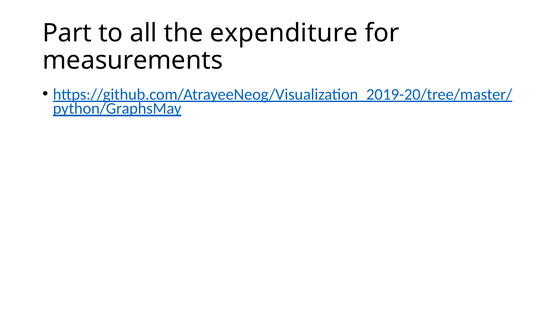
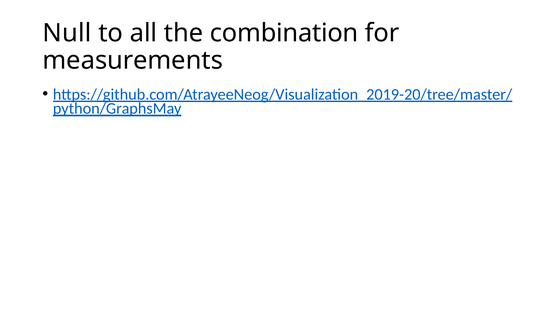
Part: Part -> Null (67, 33)
expenditure: expenditure -> combination (284, 33)
